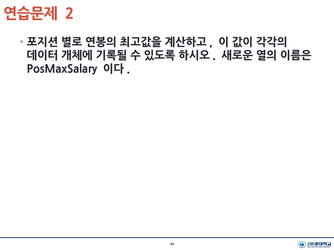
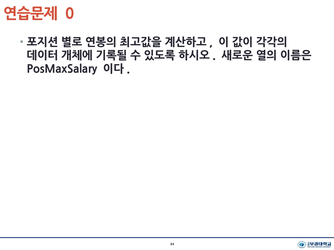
2: 2 -> 0 (70, 14)
